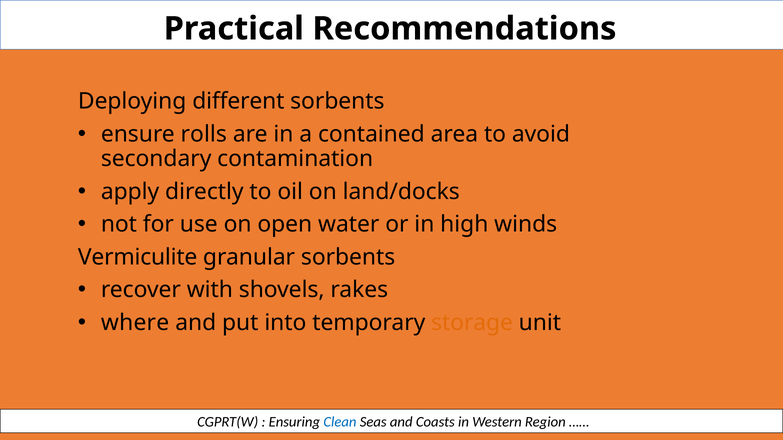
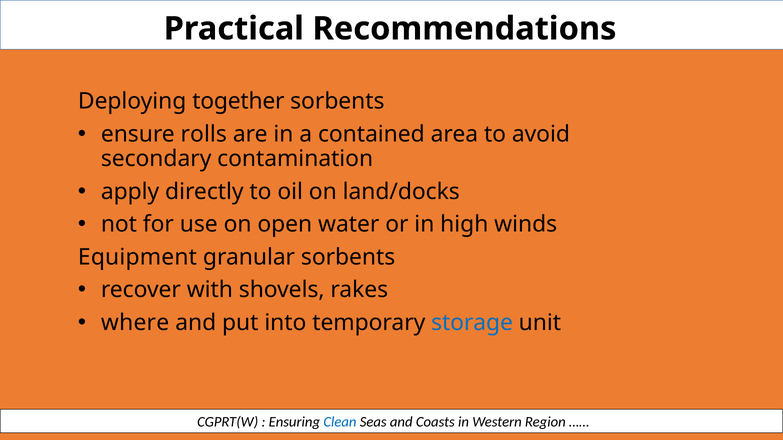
different: different -> together (238, 101)
Vermiculite: Vermiculite -> Equipment (137, 257)
storage colour: orange -> blue (472, 323)
